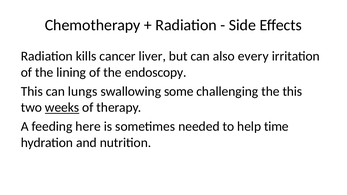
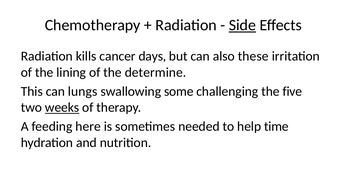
Side underline: none -> present (242, 25)
liver: liver -> days (152, 56)
every: every -> these (253, 56)
endoscopy: endoscopy -> determine (156, 73)
the this: this -> five (292, 91)
